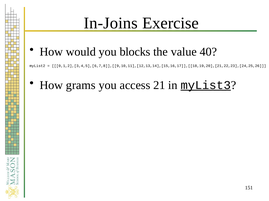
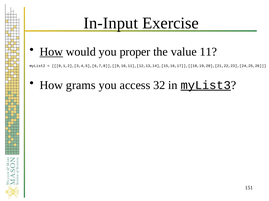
In-Joins: In-Joins -> In-Input (111, 23)
How underline: none -> present (51, 52)
blocks: blocks -> proper (135, 52)
40: 40 -> 11 (208, 52)
21: 21 -> 32 (159, 85)
